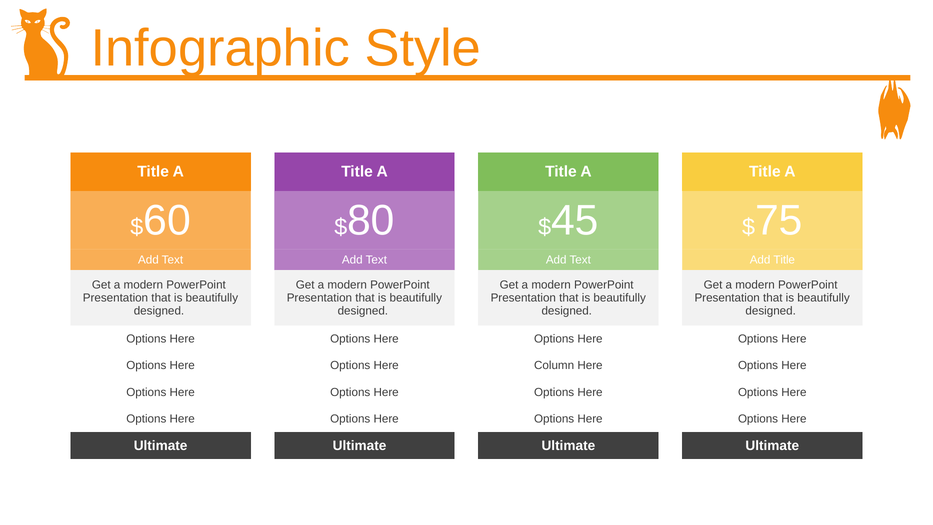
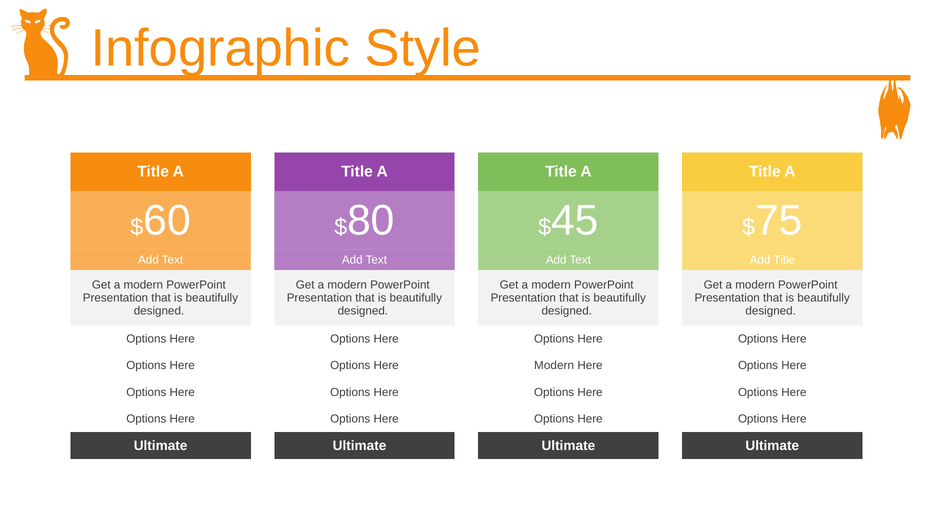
Column: Column -> Modern (554, 366)
